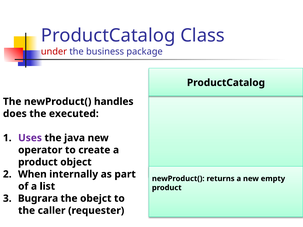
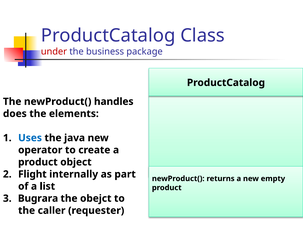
executed: executed -> elements (74, 114)
Uses colour: purple -> blue (30, 138)
When: When -> Flight (32, 174)
